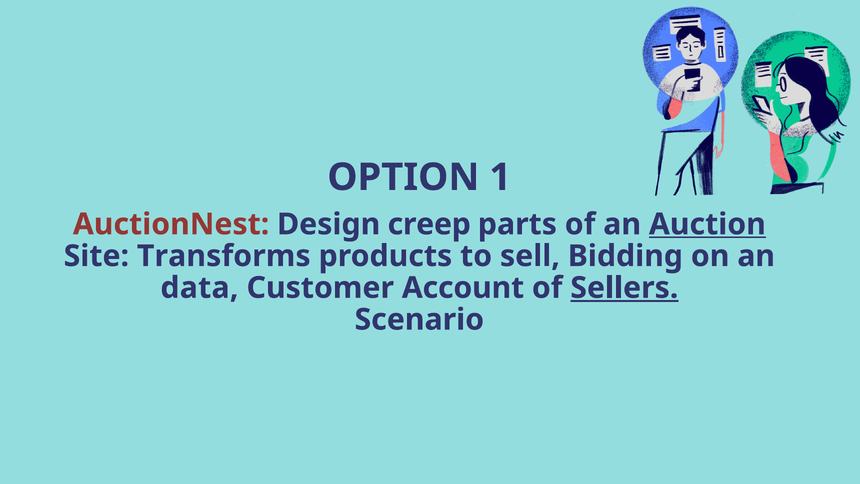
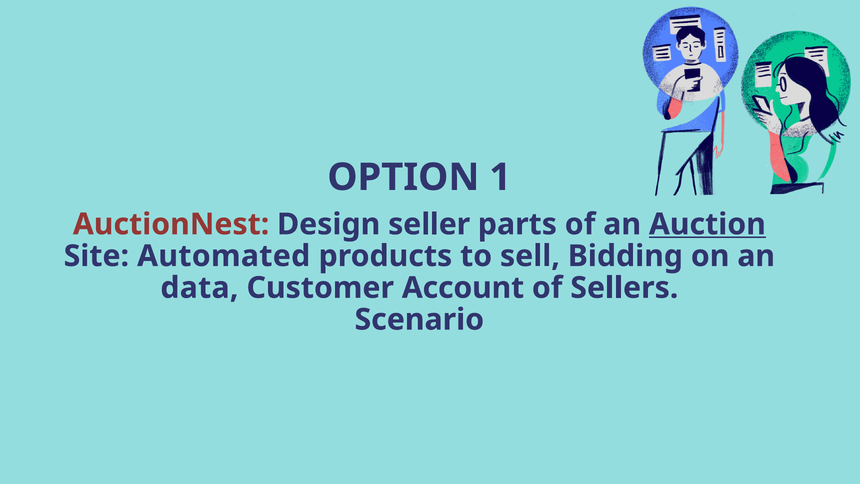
creep: creep -> seller (429, 224)
Transforms: Transforms -> Automated (224, 256)
Sellers underline: present -> none (624, 288)
